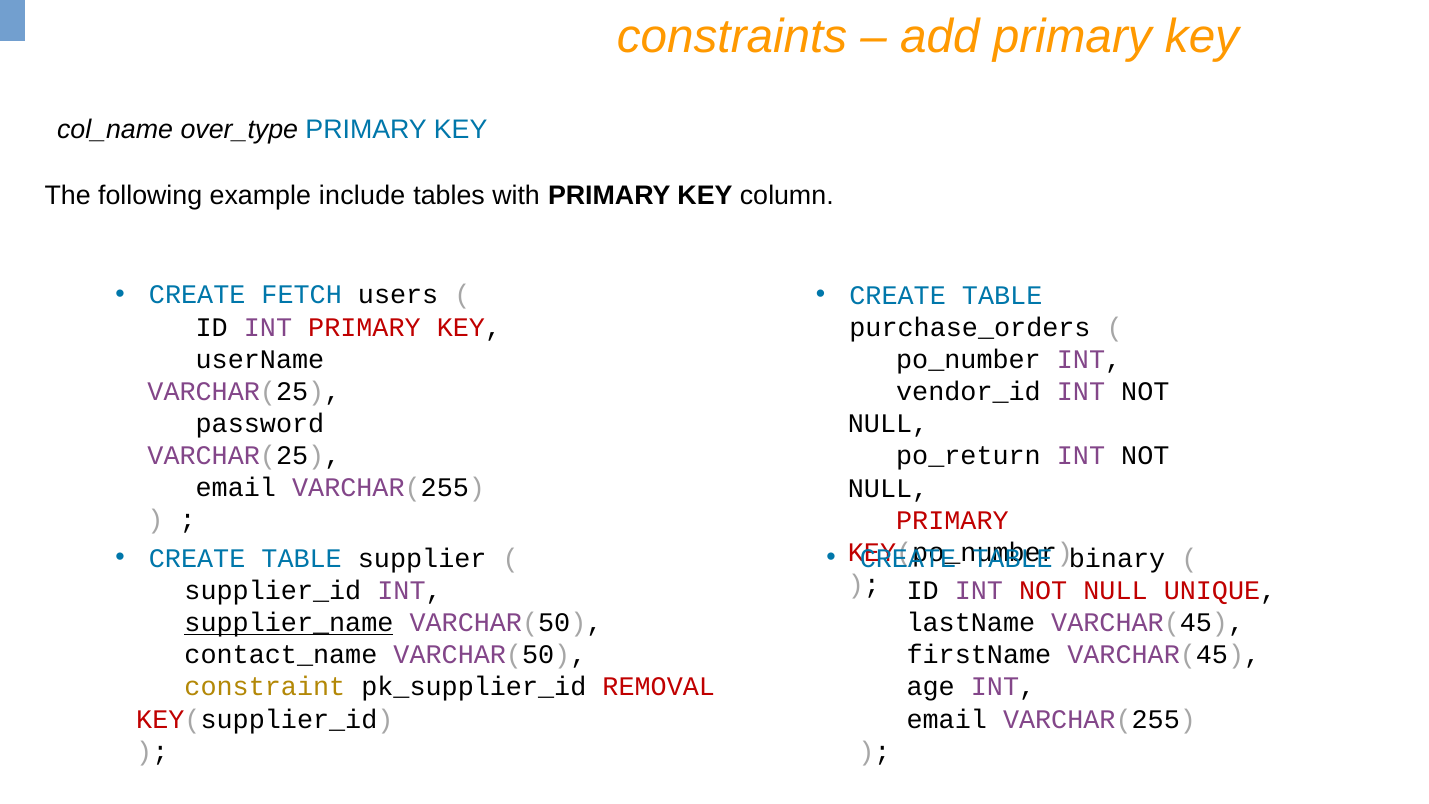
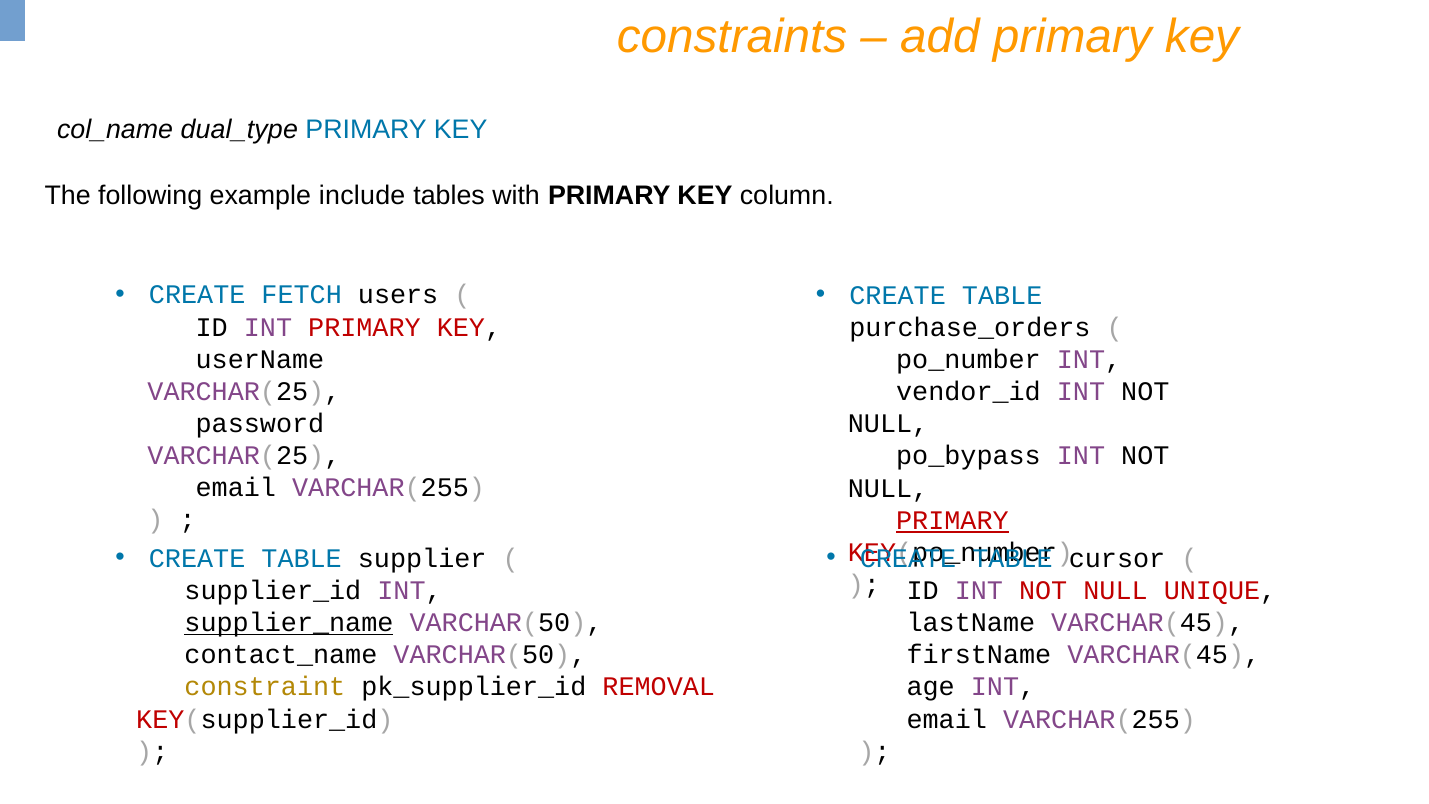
over_type: over_type -> dual_type (239, 130)
po_return: po_return -> po_bypass (968, 456)
PRIMARY underline: none -> present (952, 520)
binary: binary -> cursor (1117, 558)
